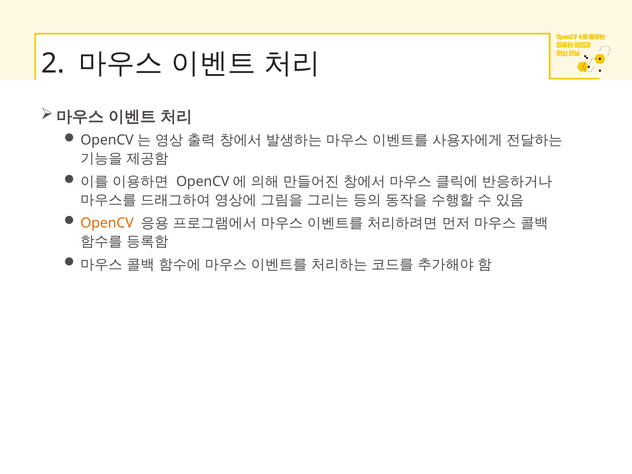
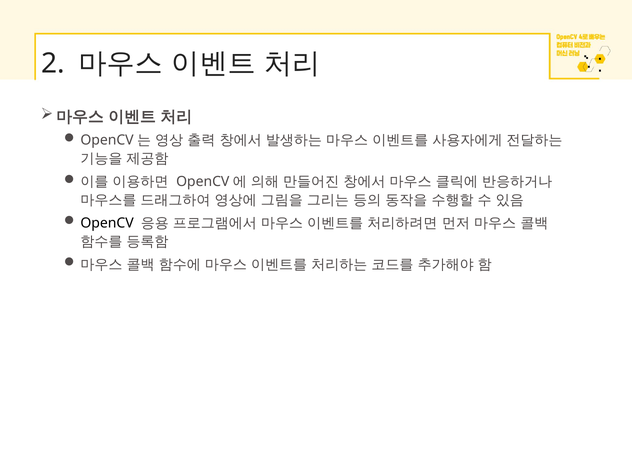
OpenCV colour: orange -> black (107, 223)
